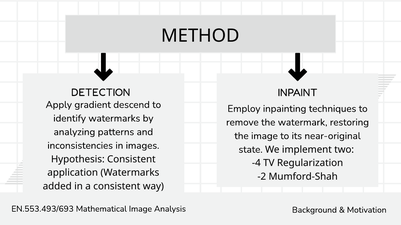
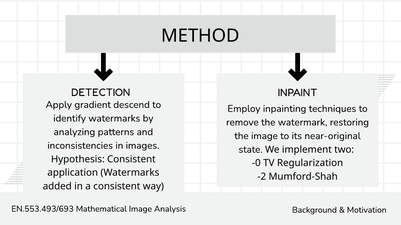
-4: -4 -> -0 (256, 163)
